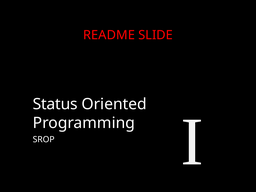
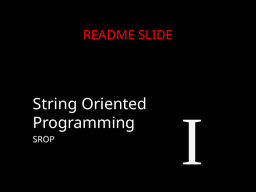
Status: Status -> String (55, 104)
